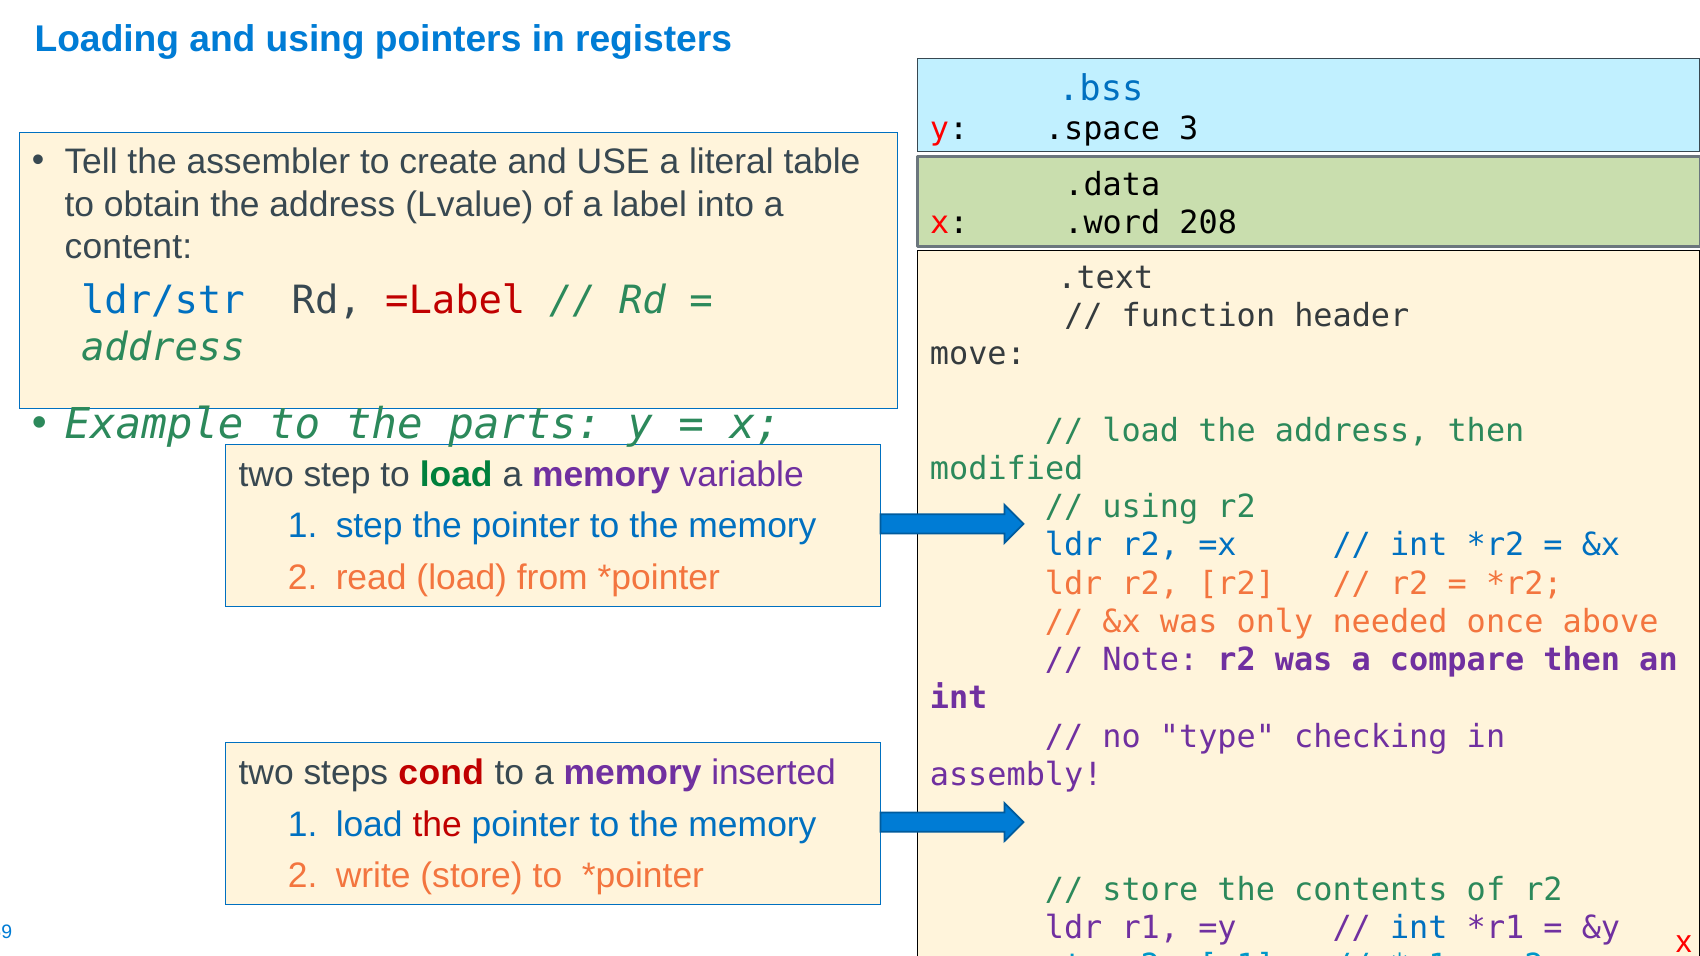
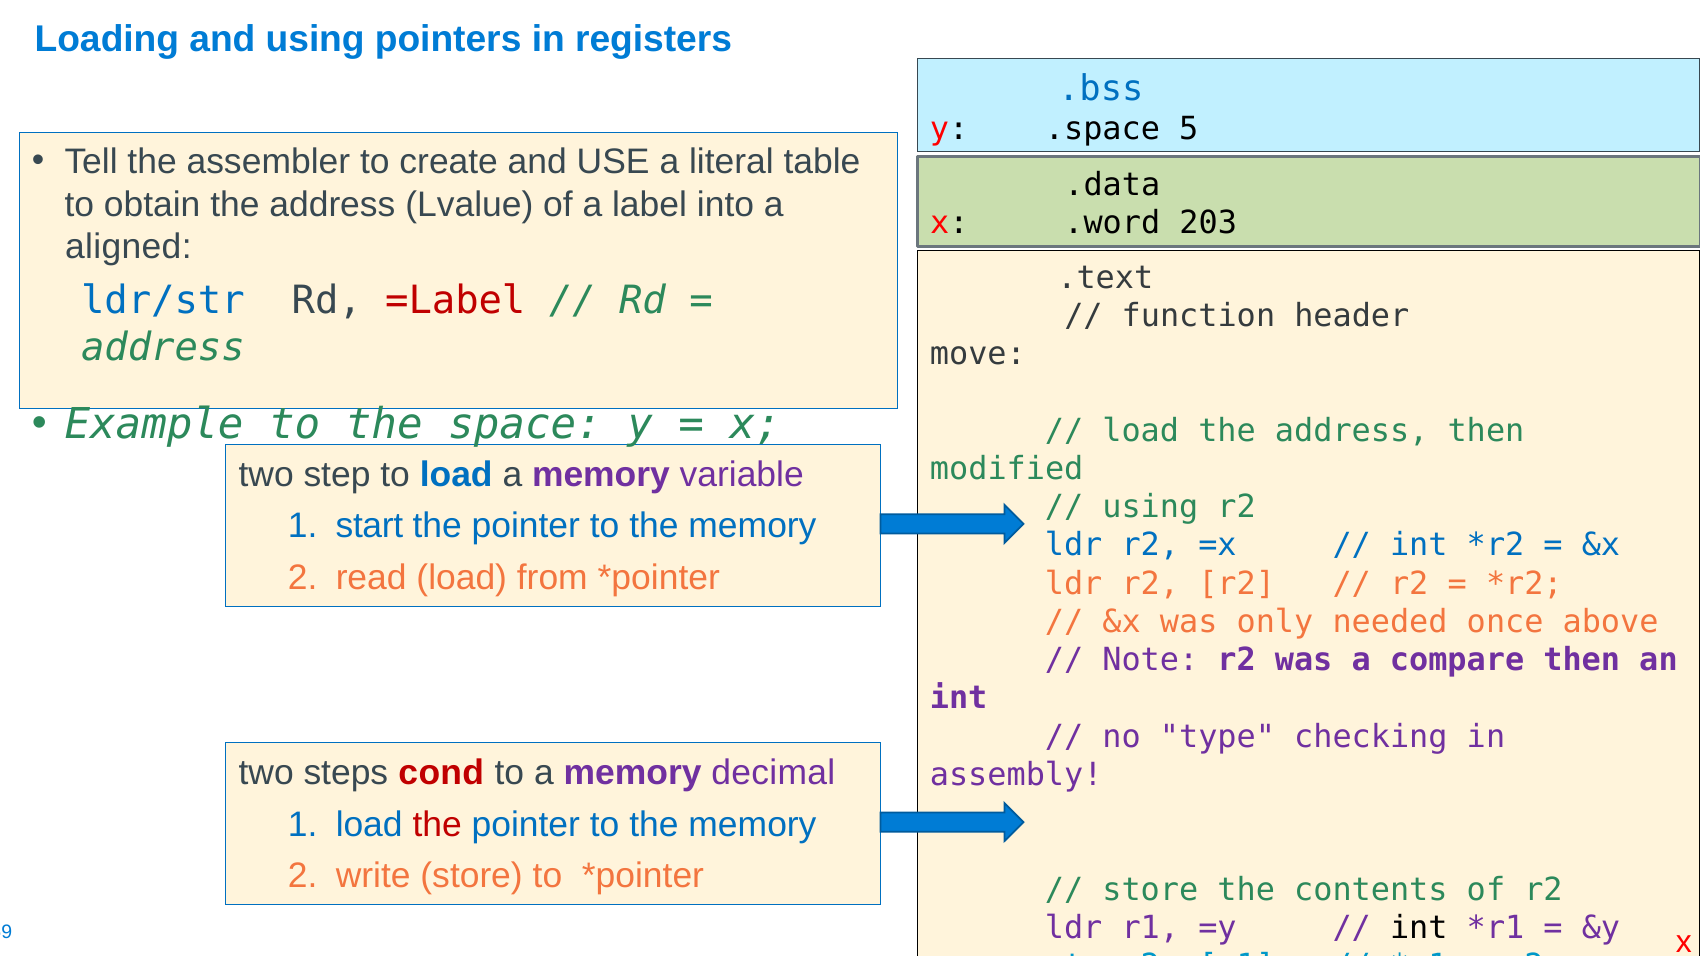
3: 3 -> 5 (1189, 129)
208: 208 -> 203 (1208, 223)
content: content -> aligned (128, 247)
parts: parts -> space (525, 425)
load colour: green -> blue (456, 475)
step: step -> start (369, 526)
inserted: inserted -> decimal (773, 773)
int colour: blue -> black (1419, 928)
